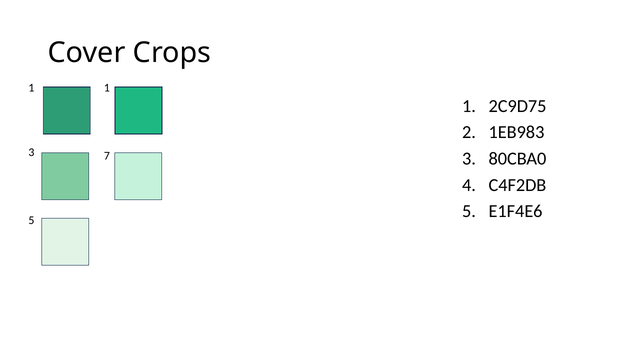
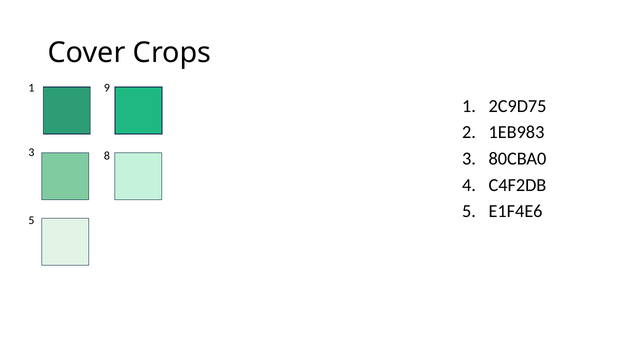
1 1: 1 -> 9 (107, 88)
7: 7 -> 8 (107, 156)
